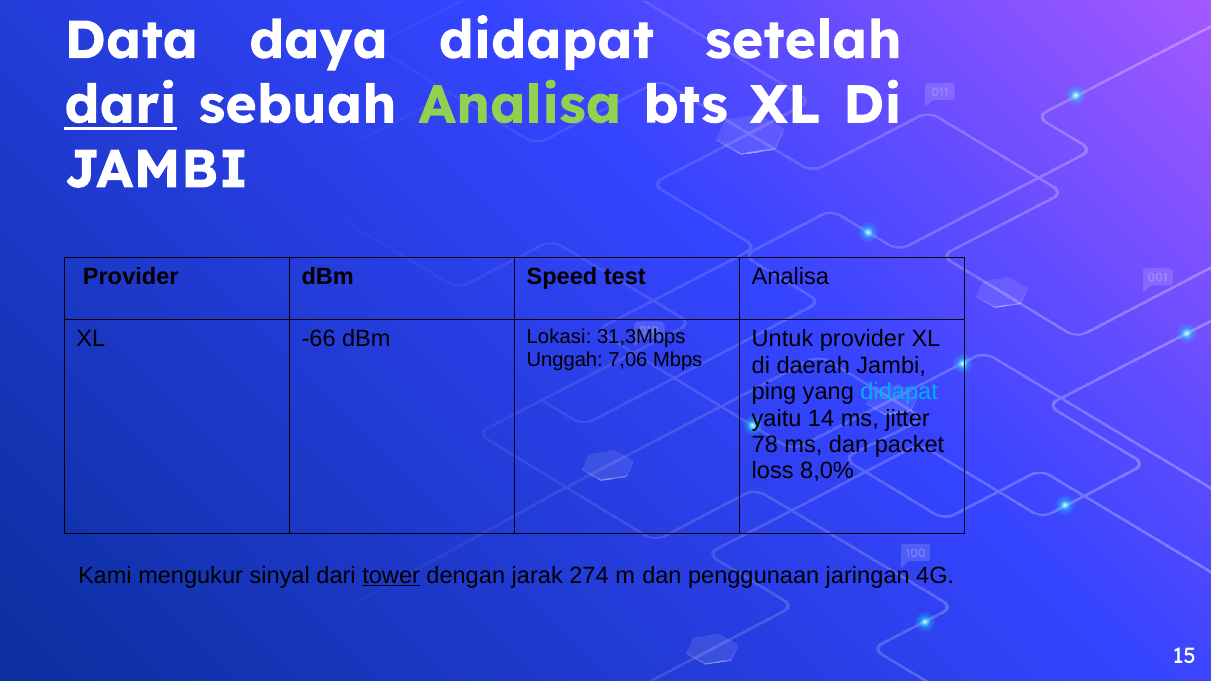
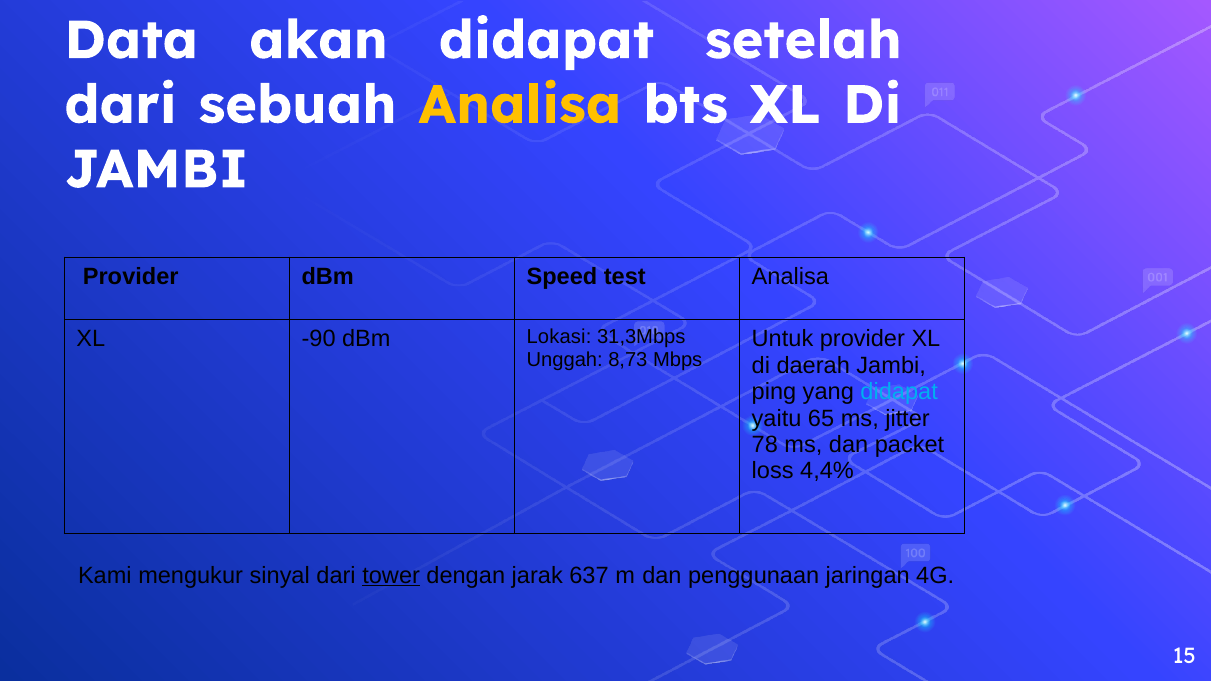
daya: daya -> akan (318, 40)
dari underline: present -> none (121, 105)
Analisa colour: light green -> yellow (520, 105)
-66: -66 -> -90 (319, 339)
7,06: 7,06 -> 8,73 (628, 360)
14: 14 -> 65 (821, 418)
8,0%: 8,0% -> 4,4% (827, 471)
274: 274 -> 637 (589, 576)
